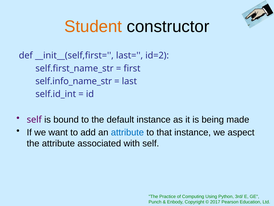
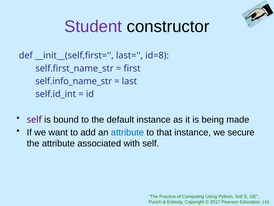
Student colour: orange -> purple (93, 27)
id=2: id=2 -> id=8 (157, 55)
aspect: aspect -> secure (241, 132)
